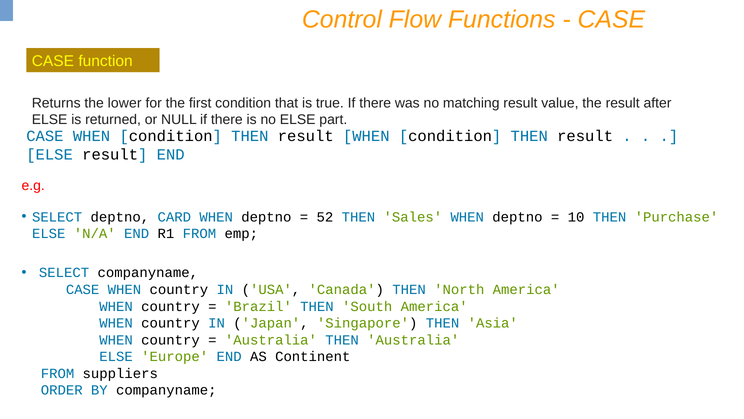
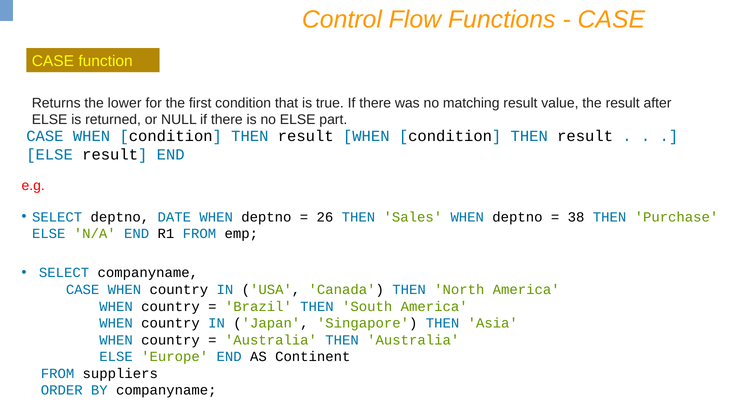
CARD: CARD -> DATE (174, 217)
52: 52 -> 26 (325, 217)
10: 10 -> 38 (576, 217)
